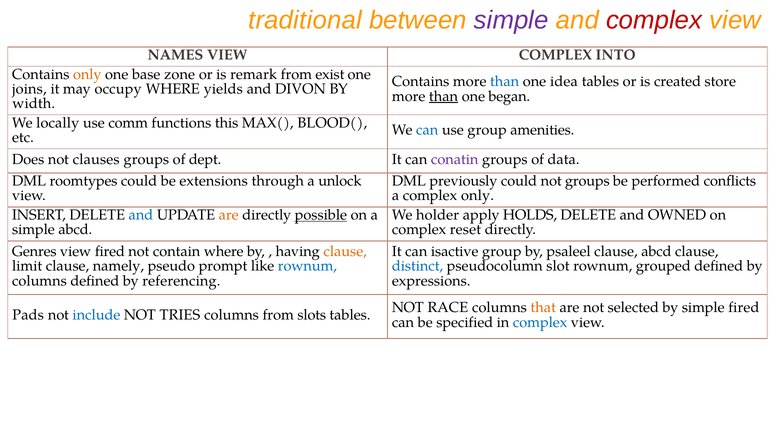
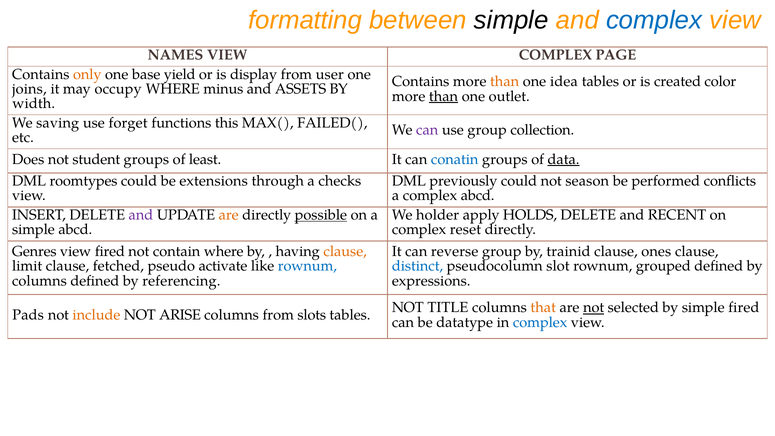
traditional: traditional -> formatting (305, 20)
simple colour: purple -> black (511, 20)
complex colour: red -> blue (654, 20)
INTO: INTO -> PAGE (616, 55)
zone: zone -> yield (180, 74)
remark: remark -> display (254, 74)
exist: exist -> user (330, 74)
than colour: blue -> orange (505, 82)
store: store -> color (720, 82)
yields: yields -> minus (223, 89)
DIVON: DIVON -> ASSETS (301, 89)
began: began -> outlet (509, 96)
locally: locally -> saving (58, 123)
comm: comm -> forget (128, 123)
BLOOD(: BLOOD( -> FAILED( (332, 123)
can colour: blue -> purple (427, 130)
amenities: amenities -> collection (542, 130)
clauses: clauses -> student (96, 159)
dept: dept -> least (205, 159)
conatin colour: purple -> blue (455, 159)
data underline: none -> present (564, 159)
unlock: unlock -> checks (340, 181)
not groups: groups -> season (587, 181)
complex only: only -> abcd (478, 196)
and colour: blue -> purple (141, 215)
OWNED: OWNED -> RECENT (677, 215)
isactive: isactive -> reverse (455, 252)
psaleel: psaleel -> trainid (569, 252)
clause abcd: abcd -> ones (656, 252)
namely: namely -> fetched (118, 266)
prompt: prompt -> activate (223, 266)
RACE: RACE -> TITLE (448, 308)
not underline: none -> present (594, 308)
include colour: blue -> orange (96, 315)
TRIES: TRIES -> ARISE (180, 315)
specified: specified -> datatype (465, 322)
